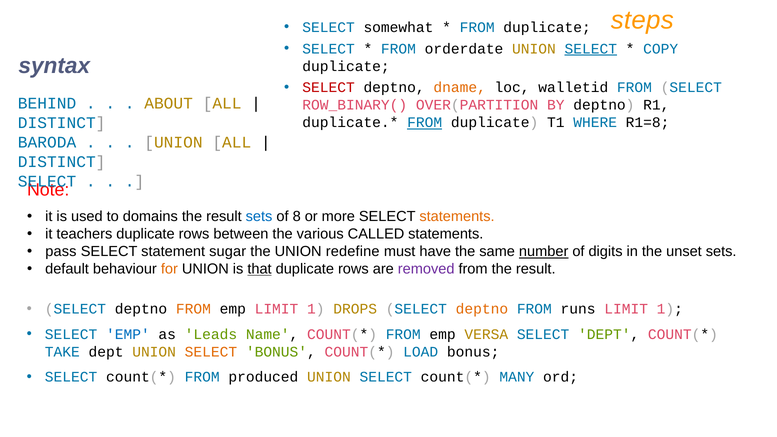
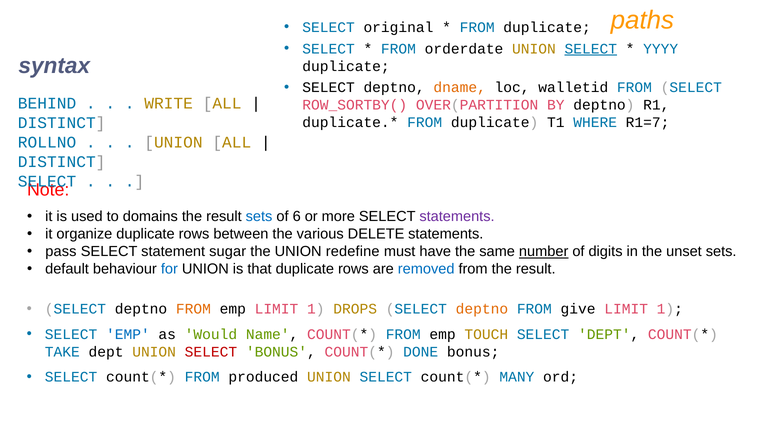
steps: steps -> paths (642, 20)
somewhat: somewhat -> original (398, 27)
COPY: COPY -> YYYY (661, 49)
SELECT colour: red -> black (329, 88)
ABOUT: ABOUT -> WRITE (169, 104)
ROW_BINARY(: ROW_BINARY( -> ROW_SORTBY( (355, 105)
FROM underline: present -> none (425, 123)
R1=8: R1=8 -> R1=7 (648, 123)
BARODA: BARODA -> ROLLNO (47, 142)
8: 8 -> 6 (297, 217)
statements colour: orange -> purple (457, 217)
teachers: teachers -> organize (84, 234)
CALLED: CALLED -> DELETE (376, 234)
for colour: orange -> blue (169, 269)
that underline: present -> none (260, 269)
removed colour: purple -> blue (426, 269)
runs: runs -> give (578, 309)
Leads: Leads -> Would (211, 334)
VERSA: VERSA -> TOUCH (486, 334)
SELECT colour: orange -> red (211, 352)
LOAD: LOAD -> DONE (421, 352)
